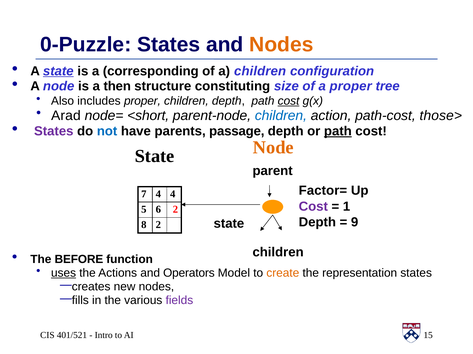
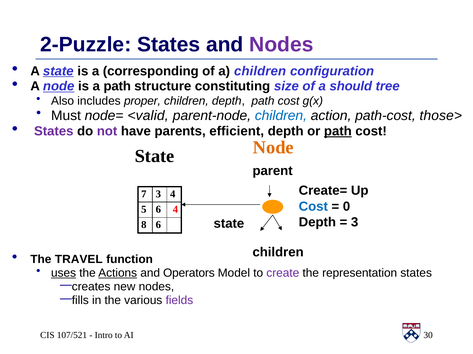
0-Puzzle: 0-Puzzle -> 2-Puzzle (86, 45)
Nodes colour: orange -> purple (281, 45)
node underline: none -> present (59, 86)
a then: then -> path (117, 86)
a proper: proper -> should (351, 86)
cost underline: present -> none (289, 101)
Arad: Arad -> Must (66, 116)
<short: <short -> <valid (148, 116)
not colour: blue -> purple (107, 131)
passage: passage -> efficient (237, 131)
Factor=: Factor= -> Create= (323, 191)
7 4: 4 -> 3 (158, 194)
Cost colour: purple -> blue (313, 207)
1: 1 -> 0 (347, 207)
6 2: 2 -> 4 (175, 210)
9: 9 -> 3 (355, 223)
8 2: 2 -> 6 (158, 225)
BEFORE: BEFORE -> TRAVEL (79, 260)
Actions underline: none -> present (118, 273)
create colour: orange -> purple (283, 273)
401/521: 401/521 -> 107/521 (72, 336)
15: 15 -> 30 (428, 336)
